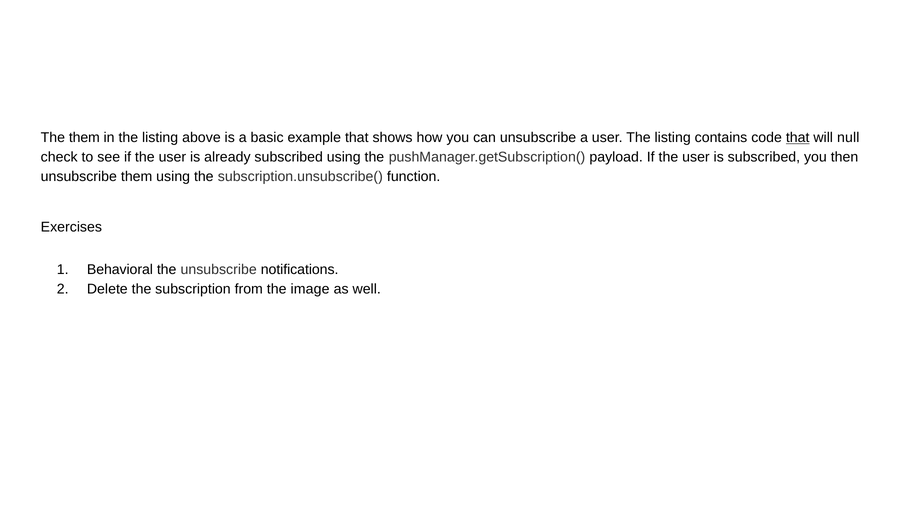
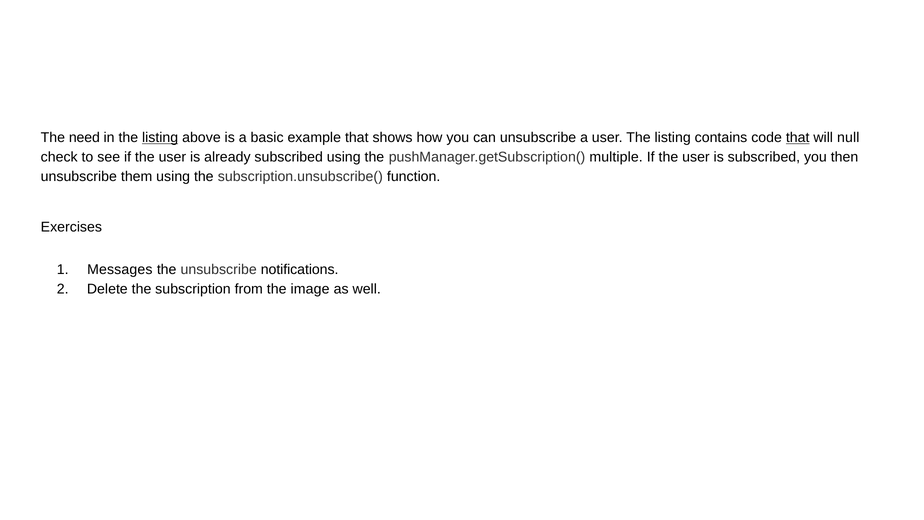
The them: them -> need (84, 138)
listing underline: none -> present (160, 138)
payload: payload -> multiple (616, 157)
Behavioral: Behavioral -> Messages (120, 269)
